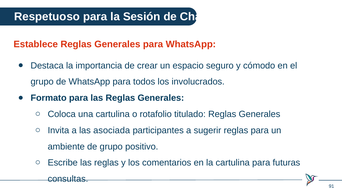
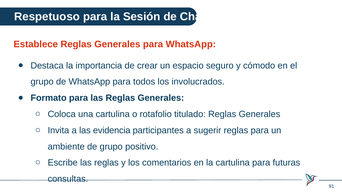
asociada: asociada -> evidencia (112, 131)
